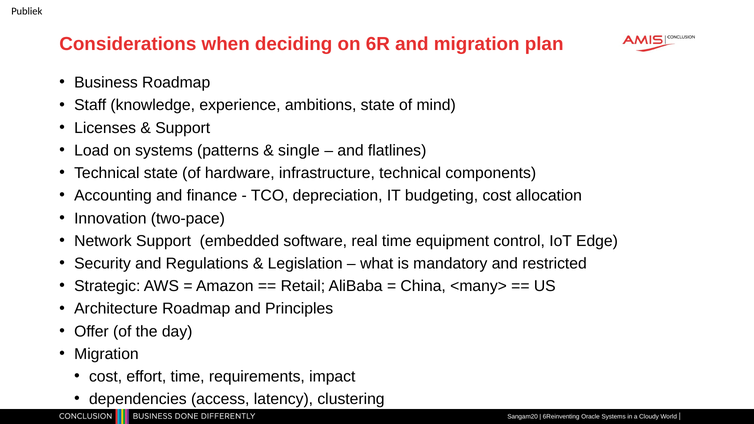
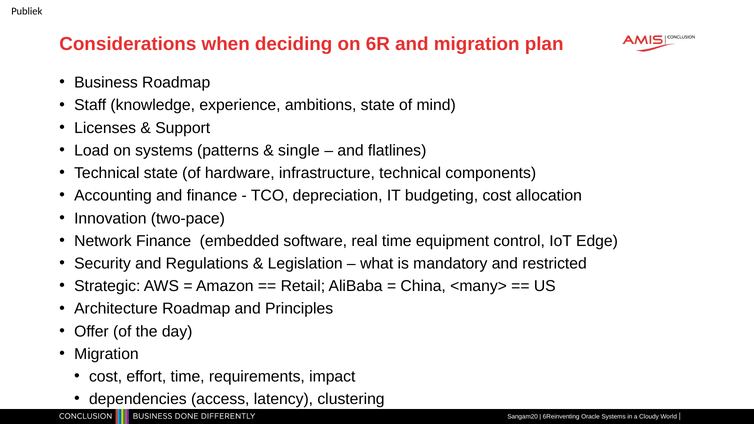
Network Support: Support -> Finance (164, 241)
